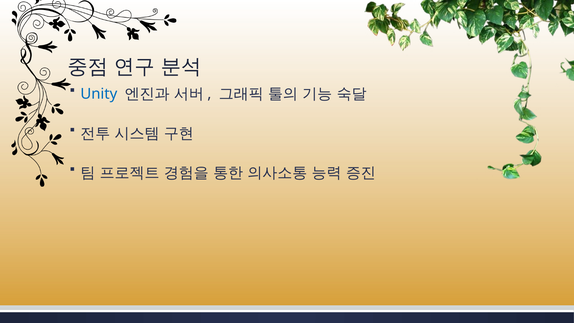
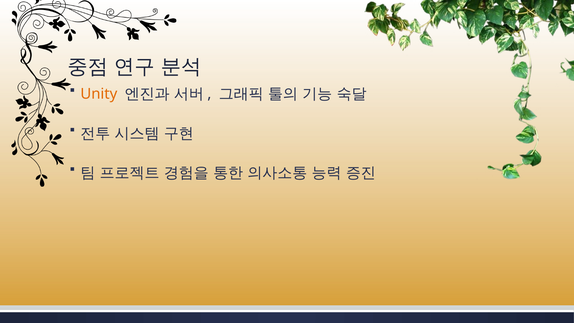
Unity colour: blue -> orange (99, 94)
